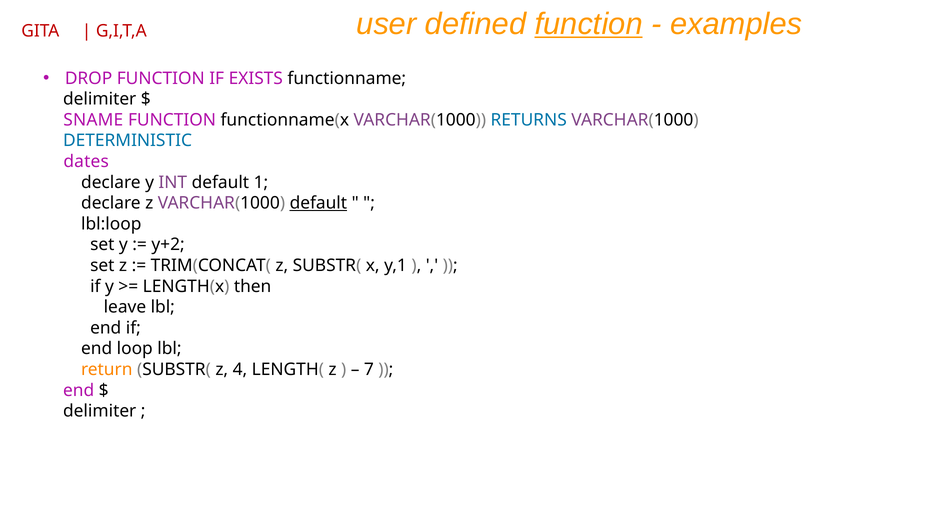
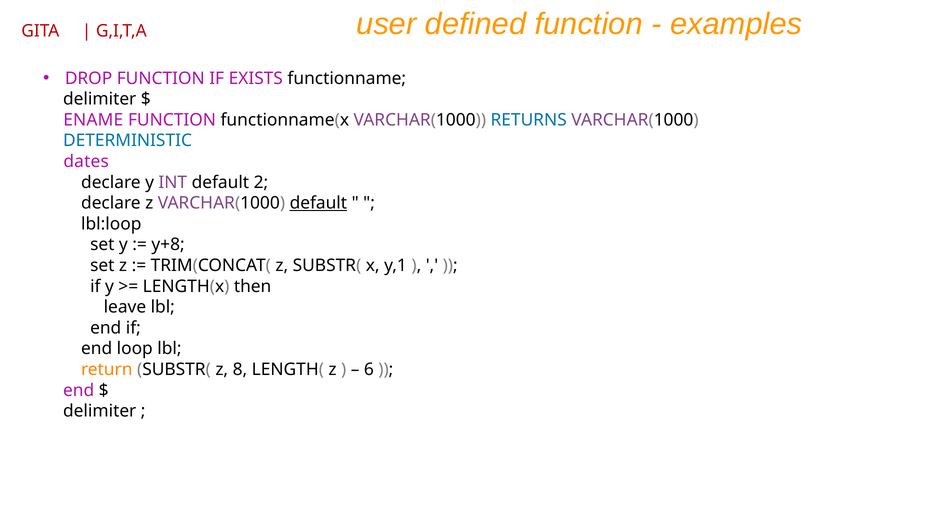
function underline: present -> none (589, 24)
SNAME: SNAME -> ENAME (93, 120)
1: 1 -> 2 (261, 182)
y+2: y+2 -> y+8 (168, 245)
4: 4 -> 8 (240, 370)
7: 7 -> 6 (369, 370)
